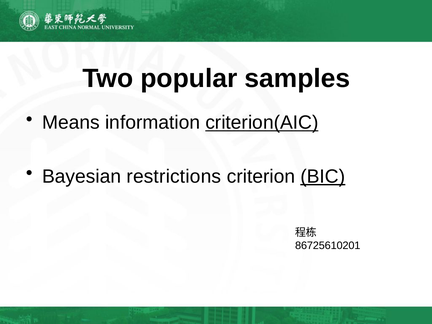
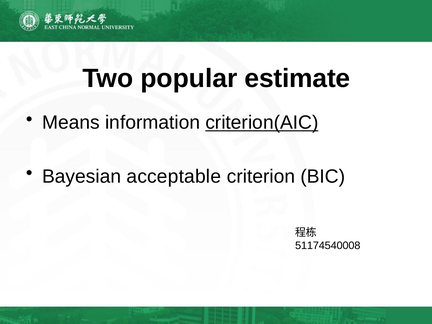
samples: samples -> estimate (297, 79)
restrictions: restrictions -> acceptable (174, 176)
BIC underline: present -> none (323, 176)
86725610201: 86725610201 -> 51174540008 (328, 245)
